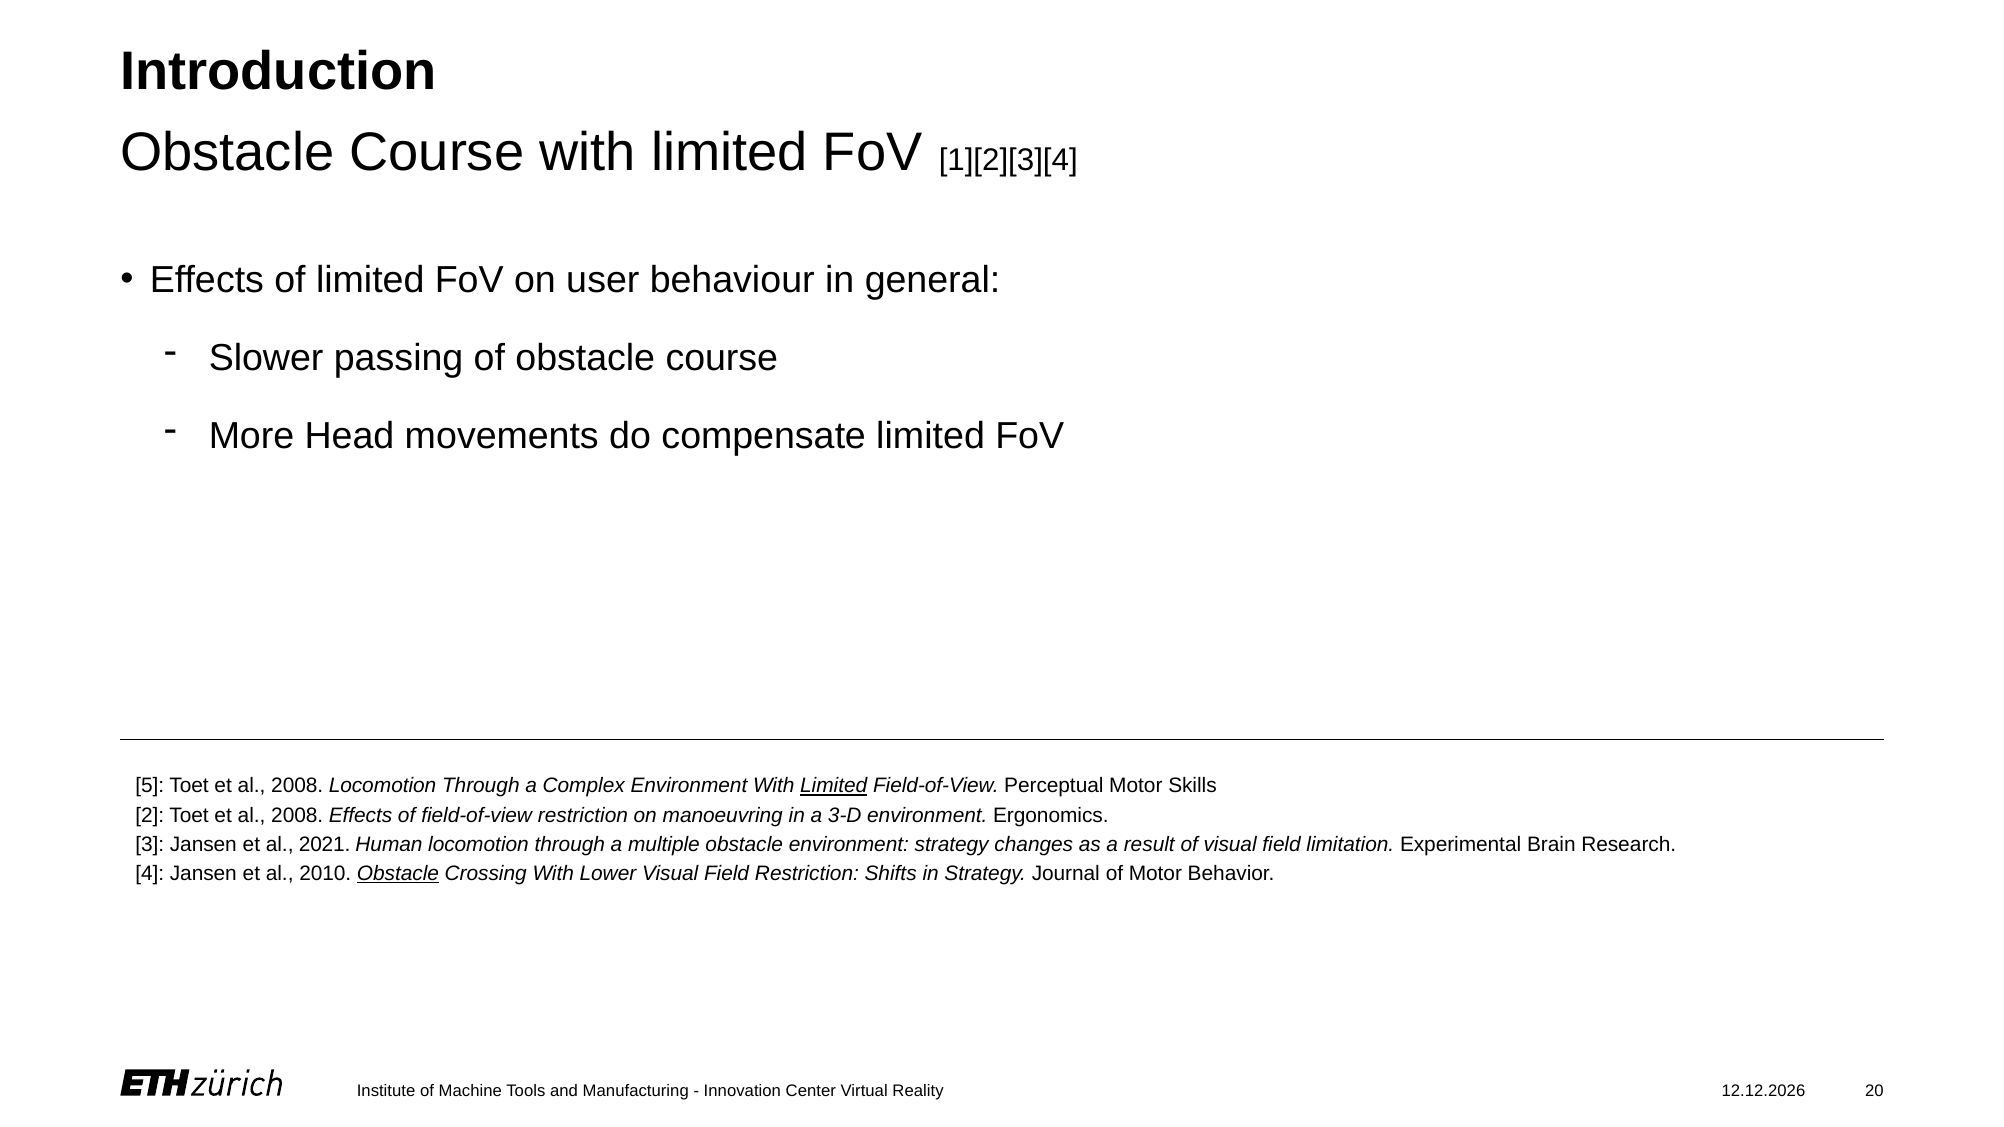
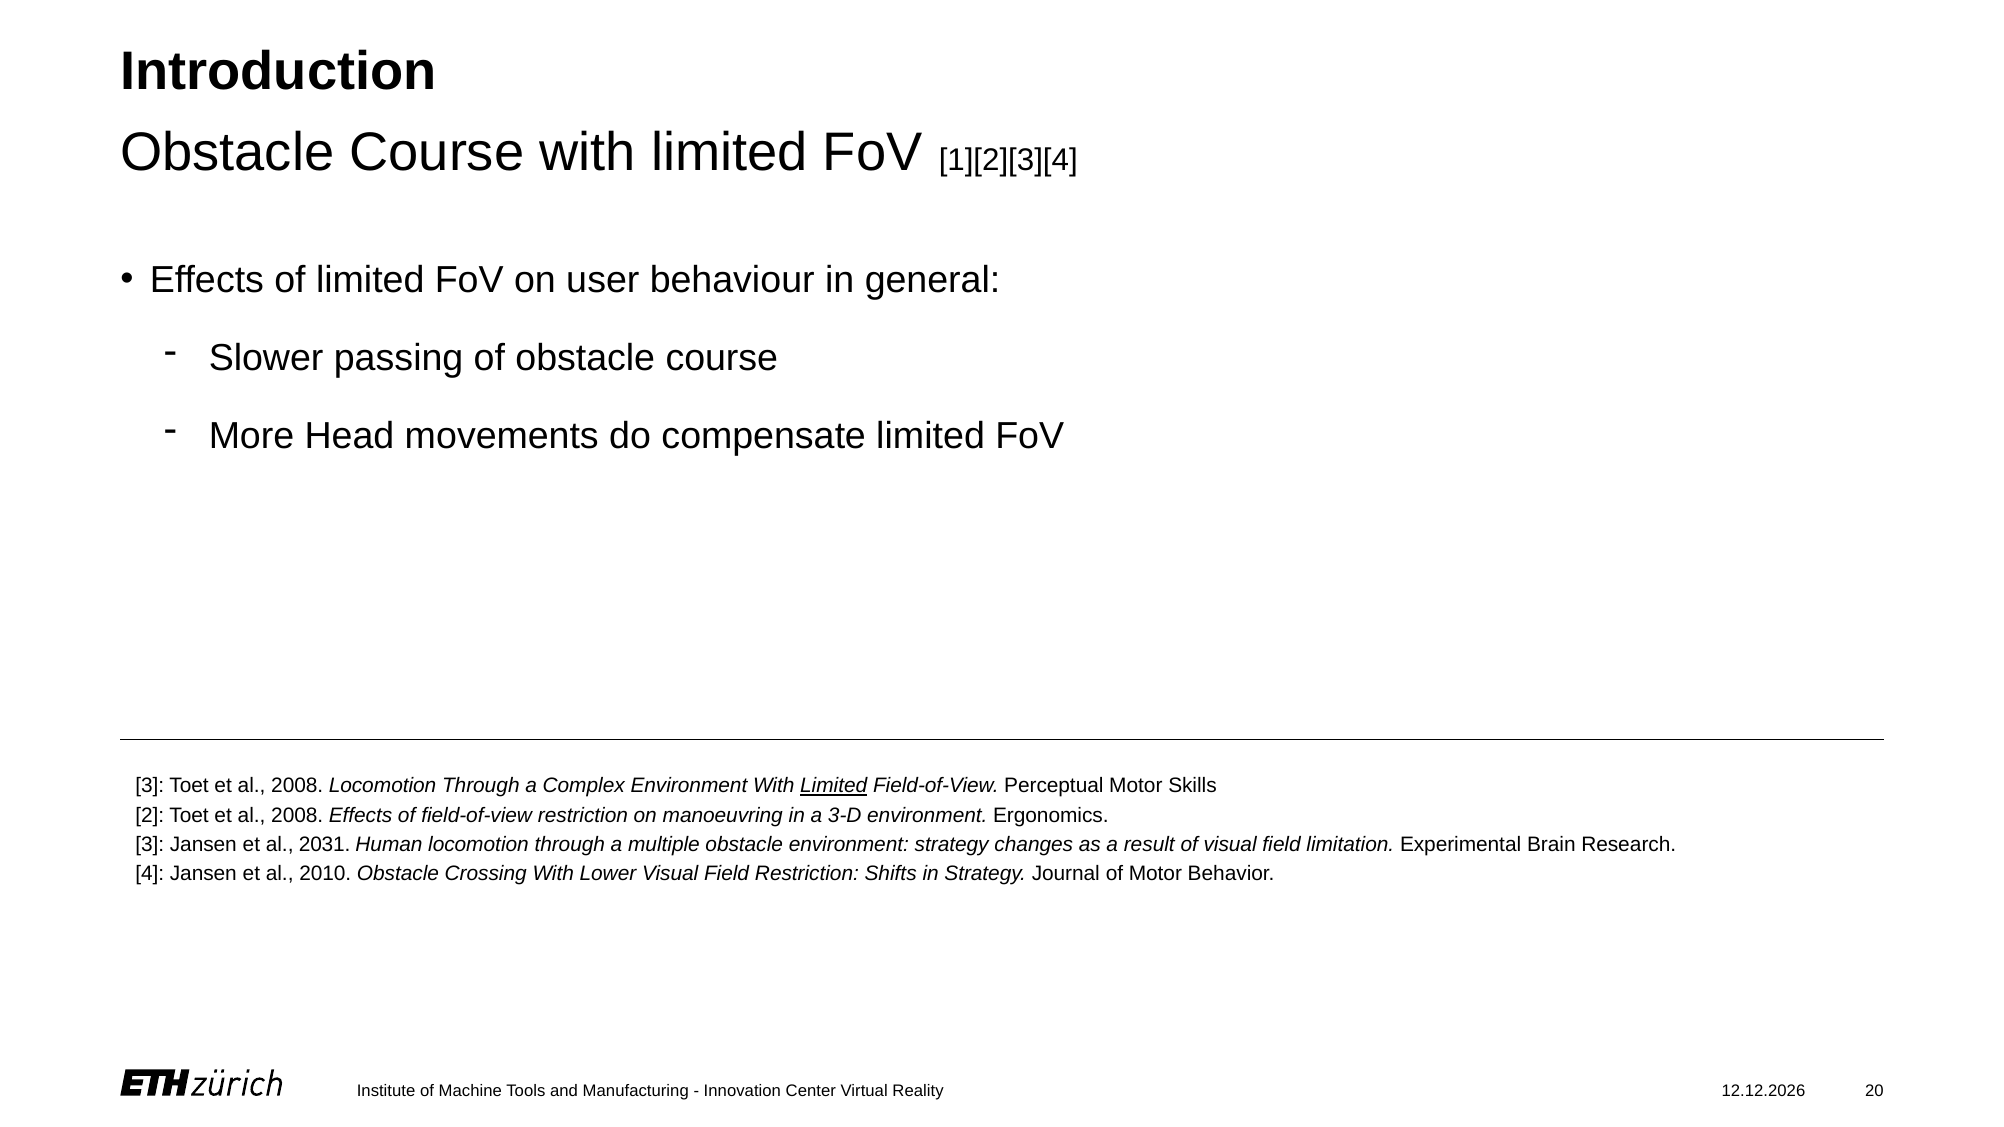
5: 5 -> 3 (150, 786)
2021: 2021 -> 2031 (325, 845)
Obstacle underline: present -> none (398, 874)
